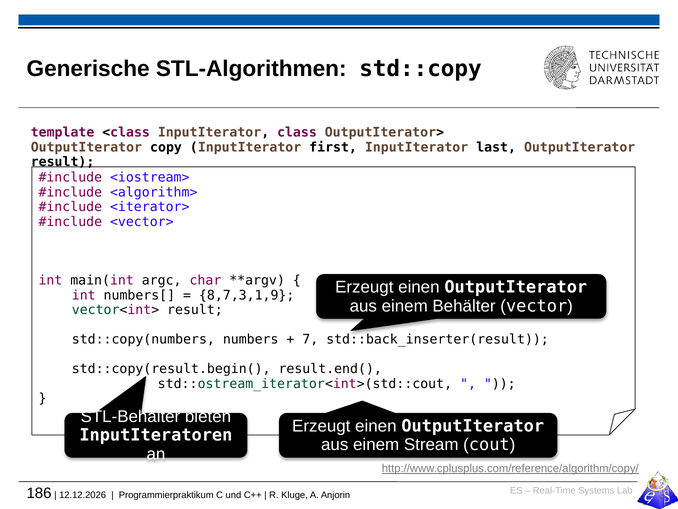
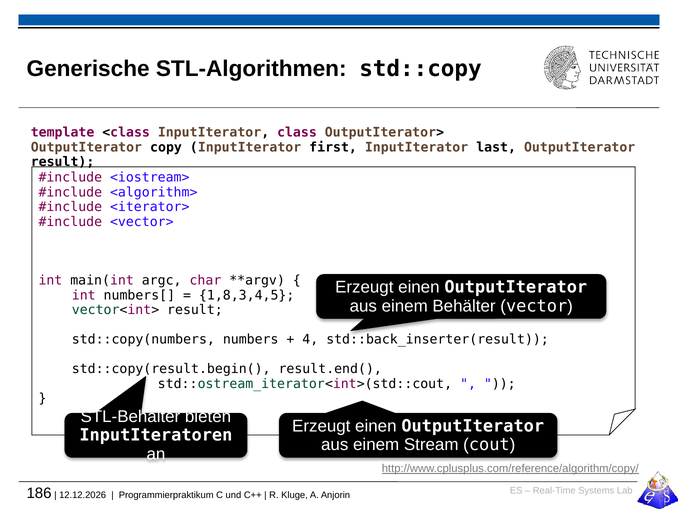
8,7,3,1,9: 8,7,3,1,9 -> 1,8,3,4,5 (247, 295)
7: 7 -> 4 (310, 339)
